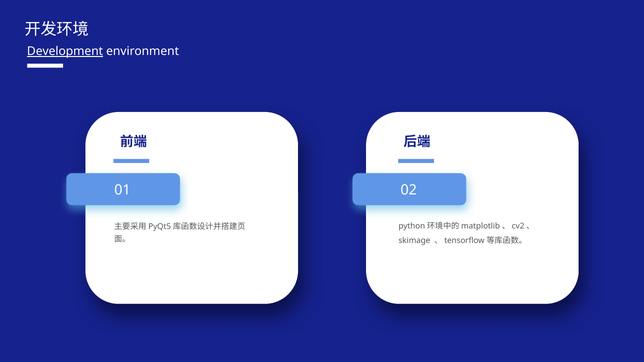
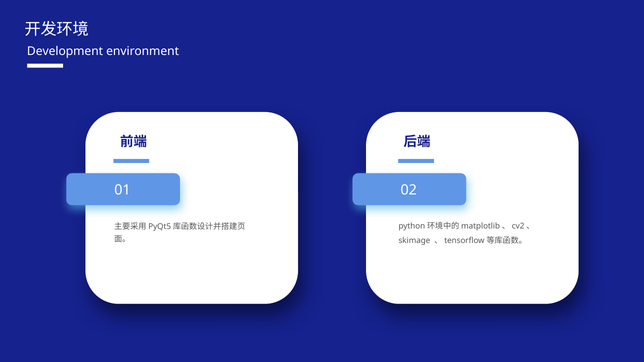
Development underline: present -> none (65, 51)
